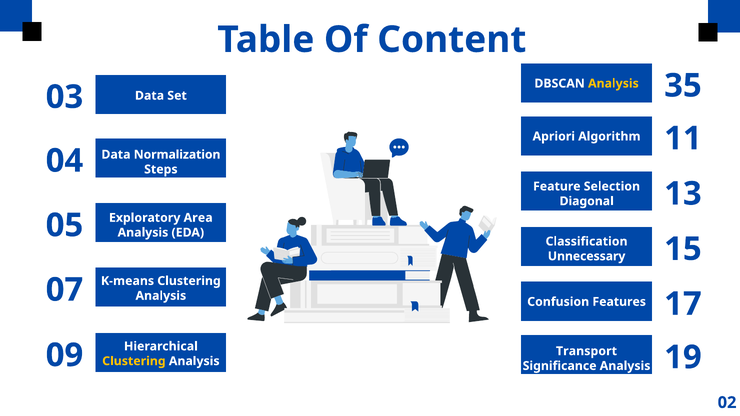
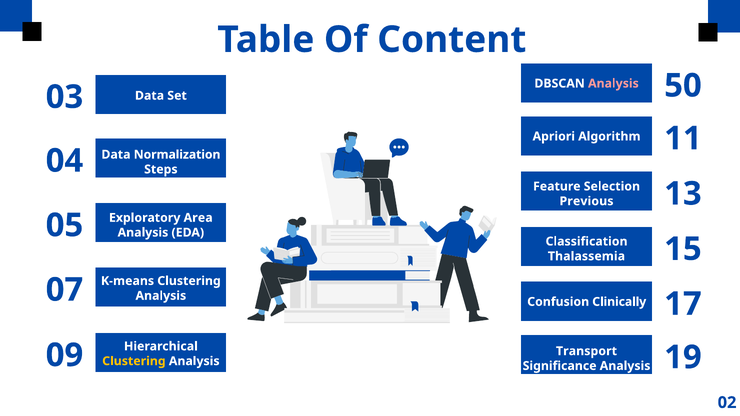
Analysis colour: yellow -> pink (613, 84)
35: 35 -> 50 (683, 86)
Diagonal: Diagonal -> Previous (587, 201)
Unnecessary: Unnecessary -> Thalassemia (586, 256)
Features: Features -> Clinically (619, 302)
